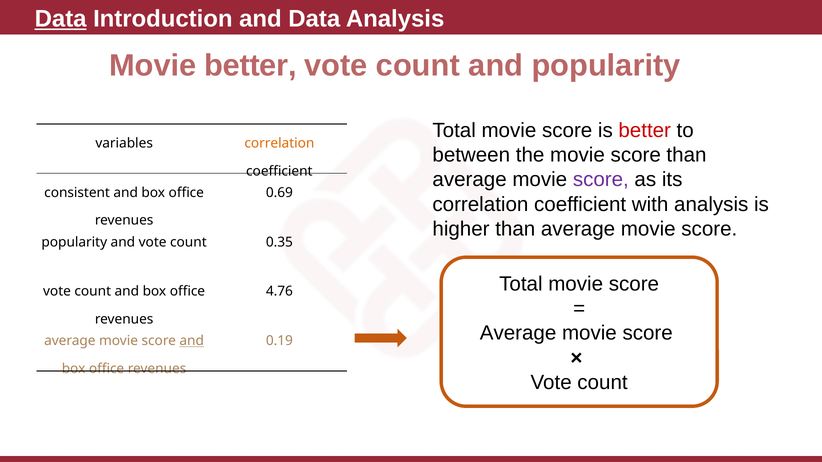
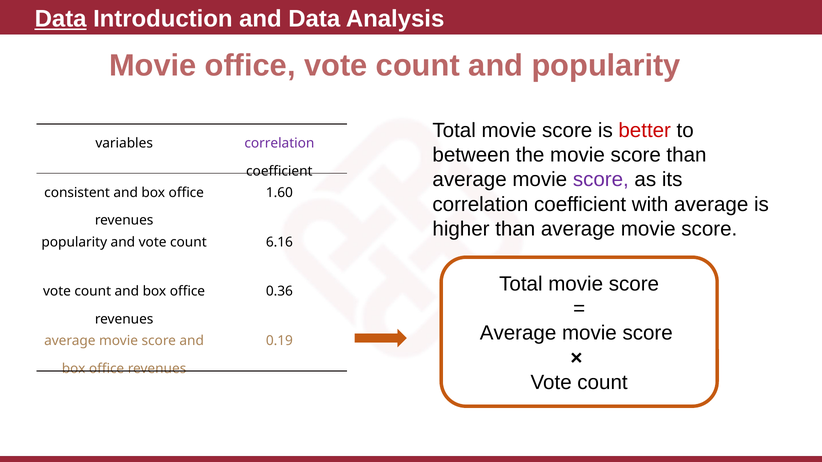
Movie better: better -> office (250, 65)
correlation colour: orange -> purple (279, 143)
0.69: 0.69 -> 1.60 (279, 193)
with analysis: analysis -> average (711, 204)
0.35: 0.35 -> 6.16 (279, 242)
4.76: 4.76 -> 0.36 (279, 292)
and underline: present -> none (192, 341)
